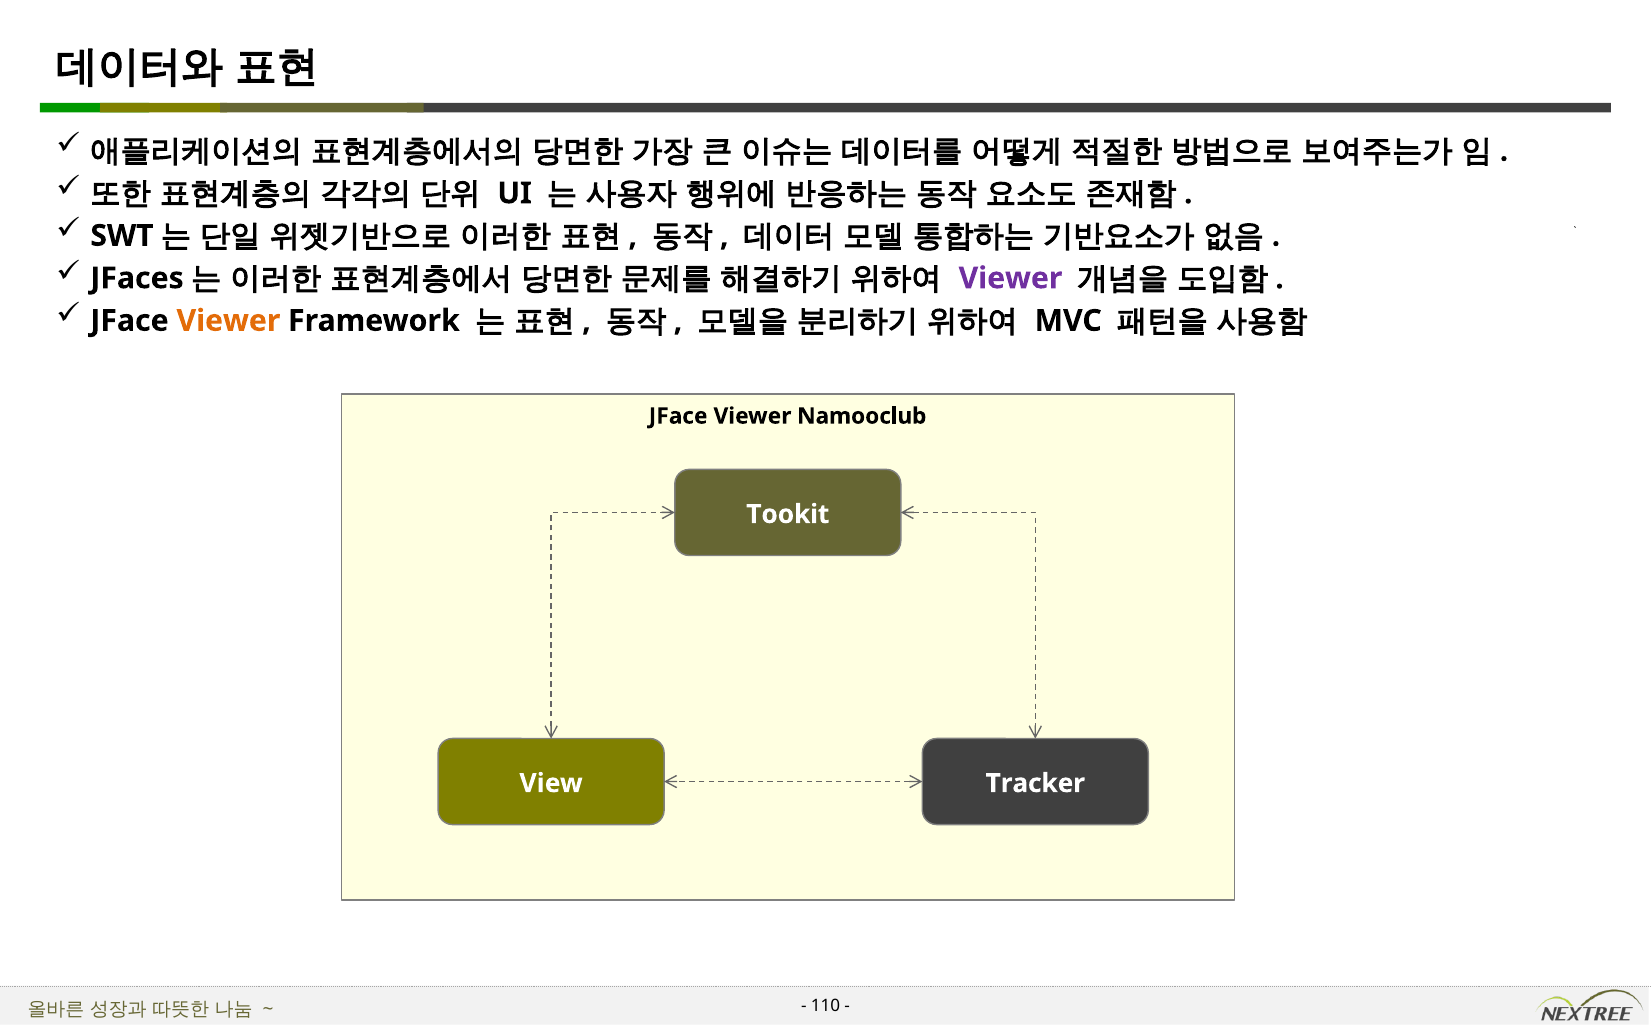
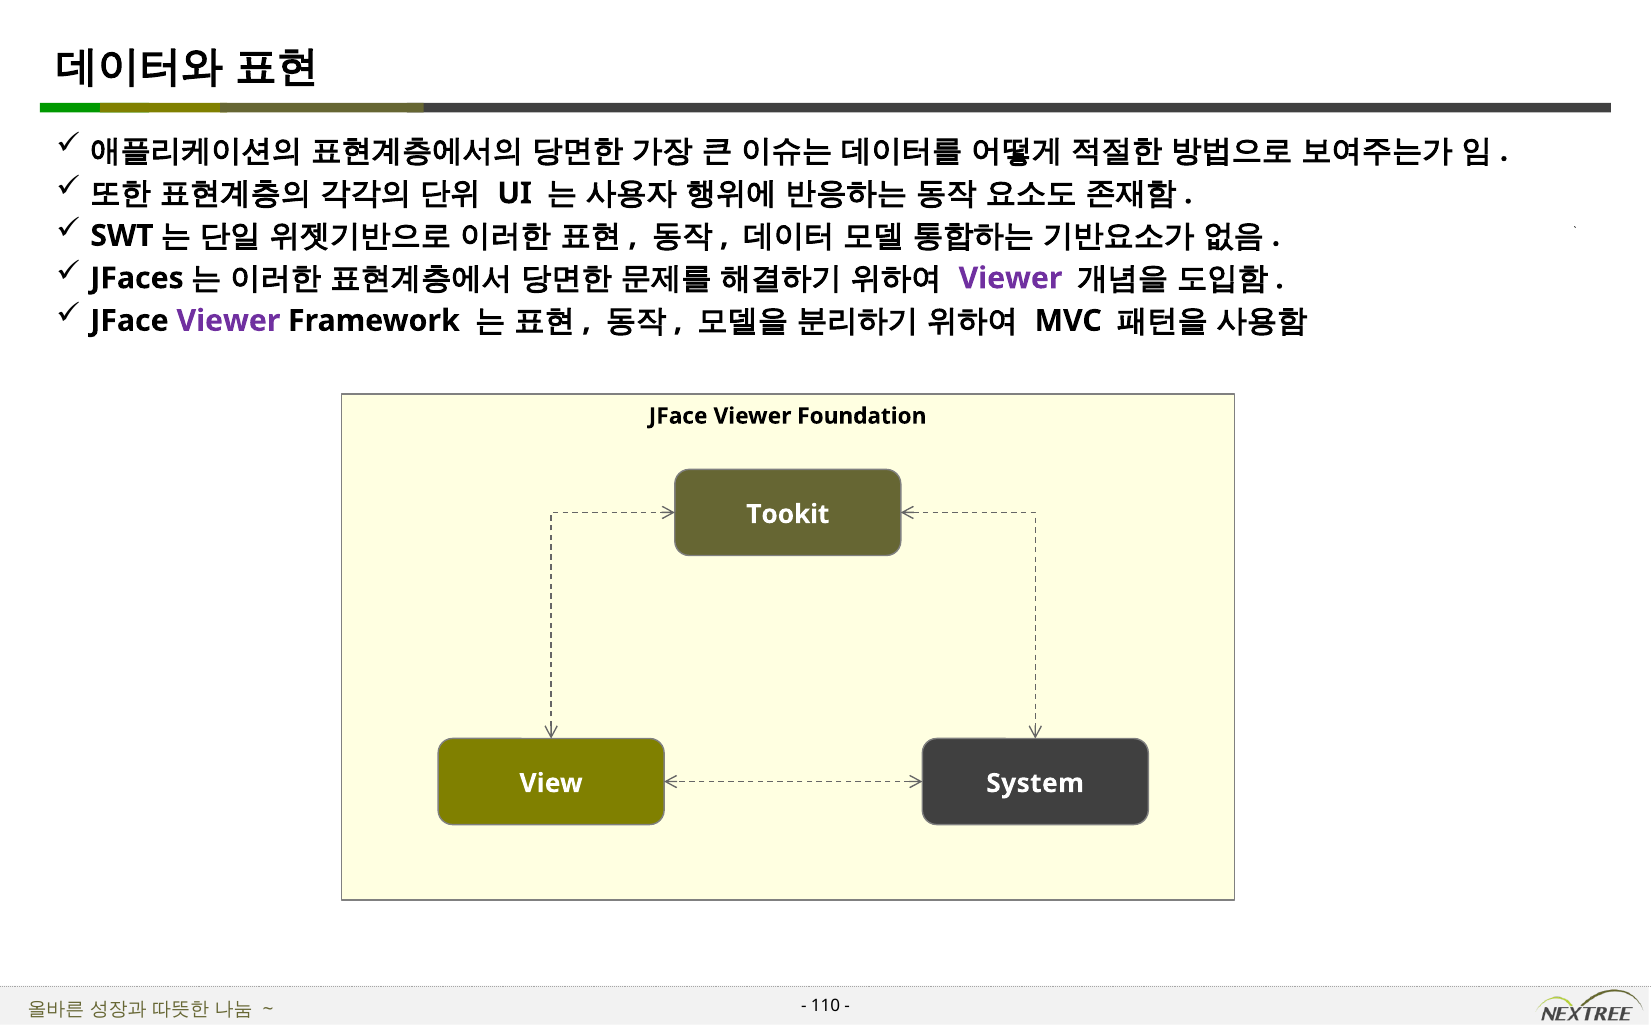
Viewer colour: orange -> purple (228, 321)
Namooclub: Namooclub -> Foundation (862, 416)
Tracker: Tracker -> System (1035, 783)
